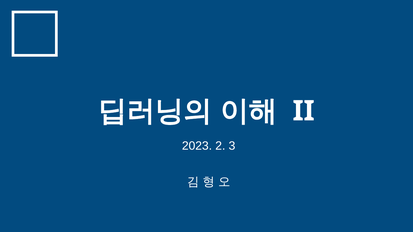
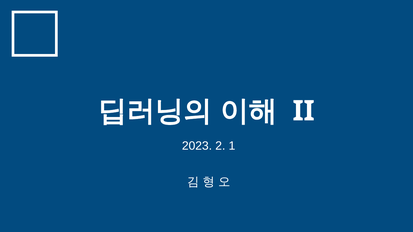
3: 3 -> 1 (232, 146)
